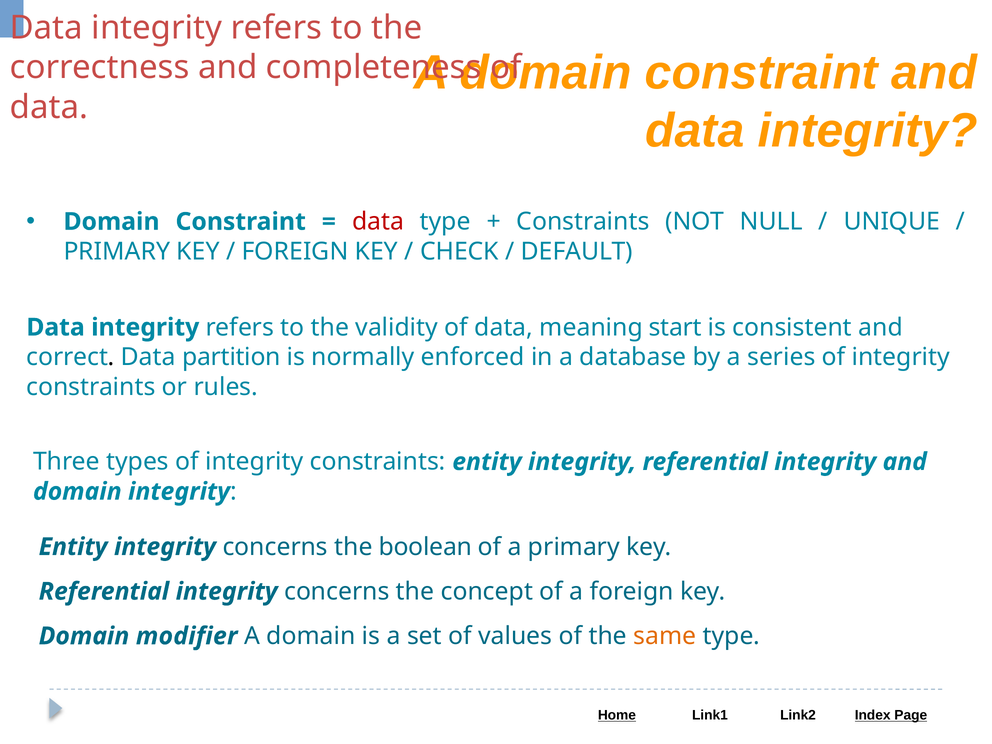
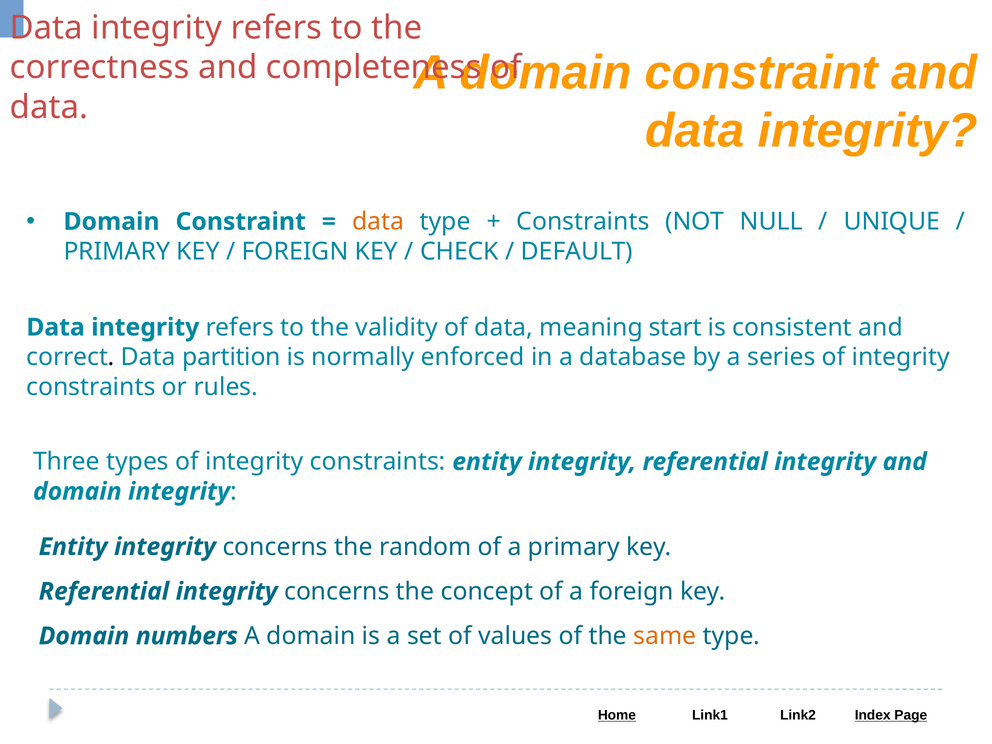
data colour: red -> orange (378, 222)
boolean: boolean -> random (425, 547)
modifier: modifier -> numbers (187, 636)
